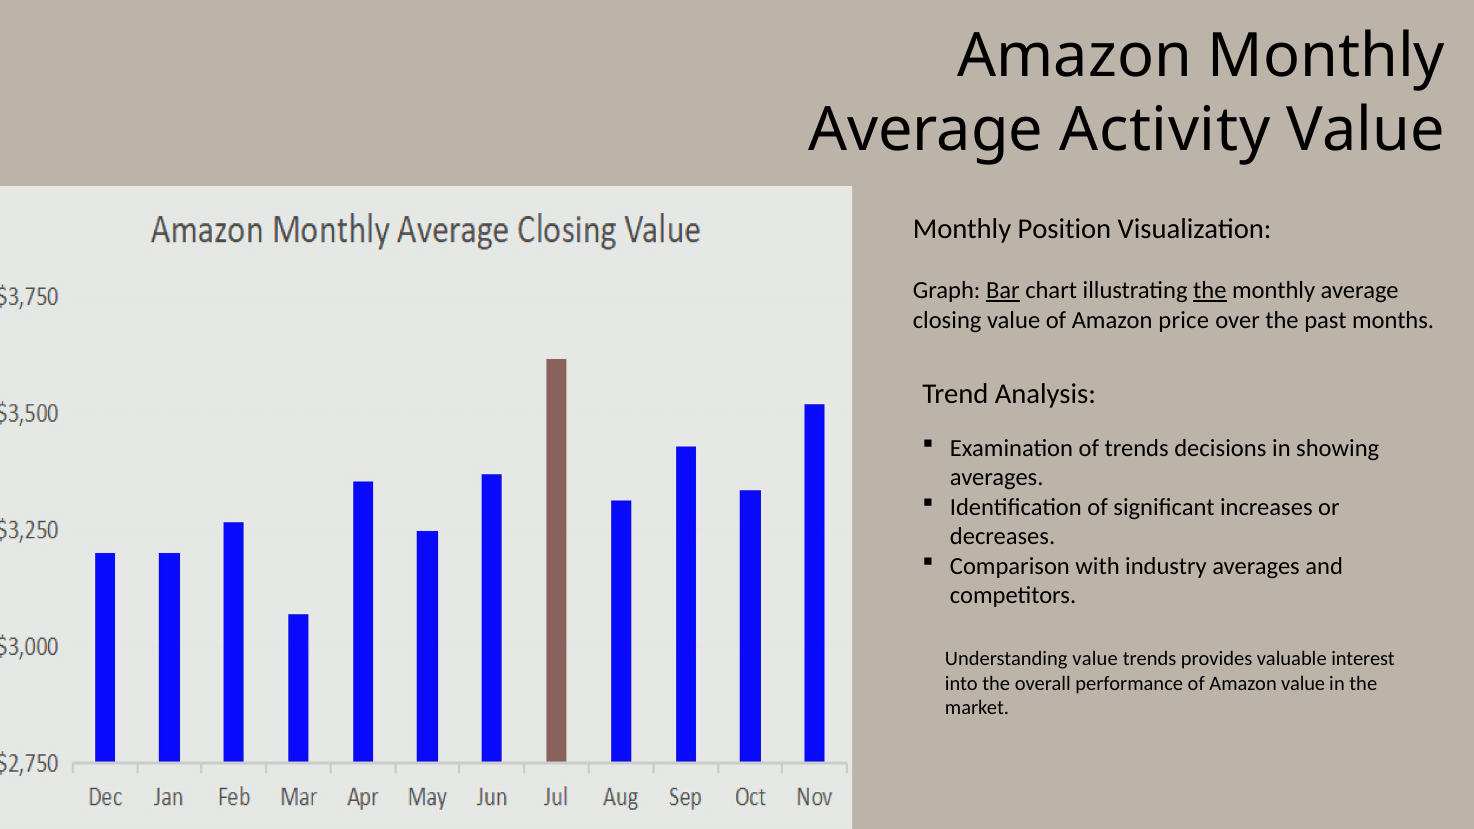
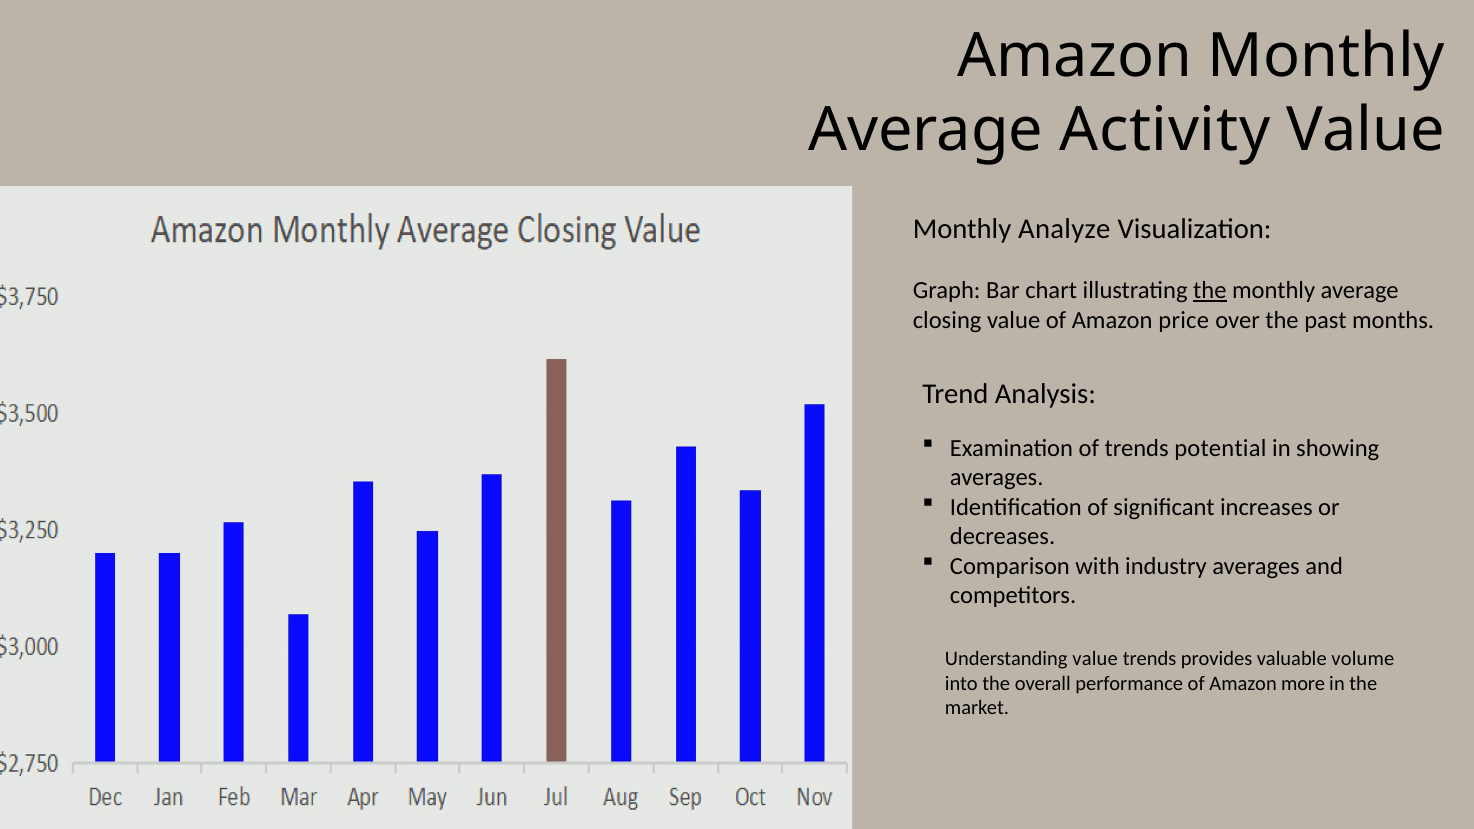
Position: Position -> Analyze (1064, 229)
Bar underline: present -> none (1003, 291)
decisions: decisions -> potential (1220, 448)
interest: interest -> volume (1363, 659)
Amazon value: value -> more (1303, 684)
